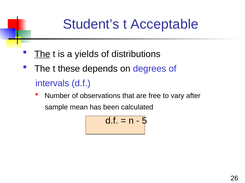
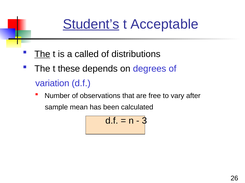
Student’s underline: none -> present (91, 24)
yields: yields -> called (87, 54)
intervals: intervals -> variation (52, 84)
5: 5 -> 3 (144, 121)
